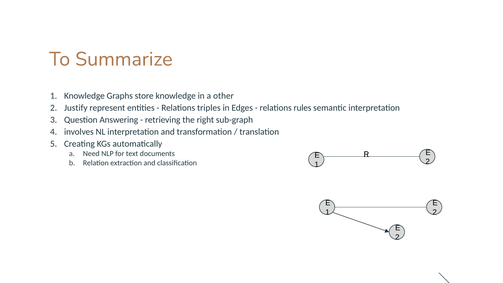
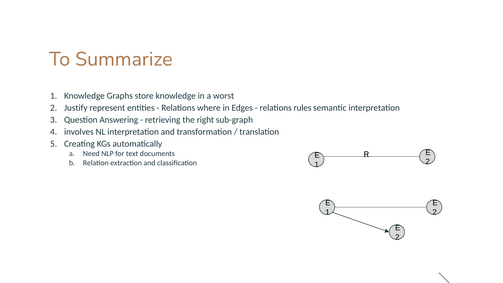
other: other -> worst (224, 96)
triples: triples -> where (209, 108)
